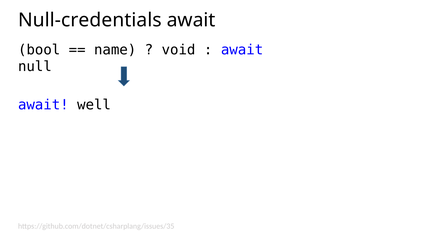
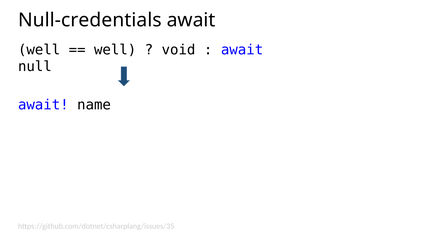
bool: bool -> well (39, 50)
name: name -> well (115, 50)
well: well -> name (94, 105)
